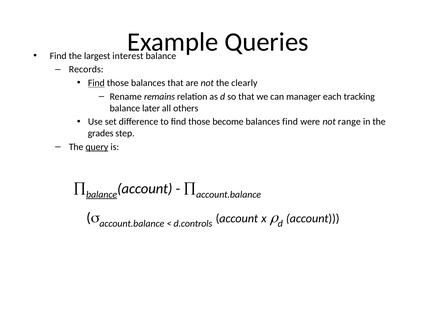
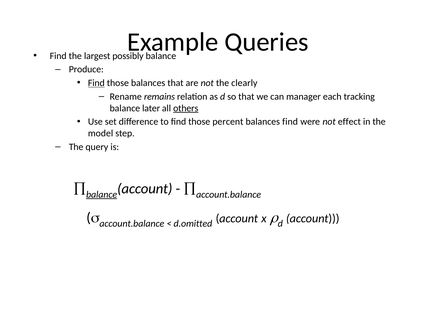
interest: interest -> possibly (128, 56)
Records: Records -> Produce (86, 69)
others underline: none -> present (186, 108)
become: become -> percent (228, 122)
range: range -> effect (349, 122)
grades: grades -> model (101, 133)
query underline: present -> none (97, 147)
d.controls: d.controls -> d.omitted (193, 224)
